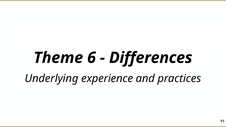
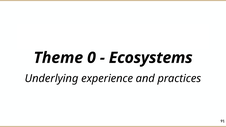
6: 6 -> 0 (92, 58)
Differences: Differences -> Ecosystems (151, 58)
